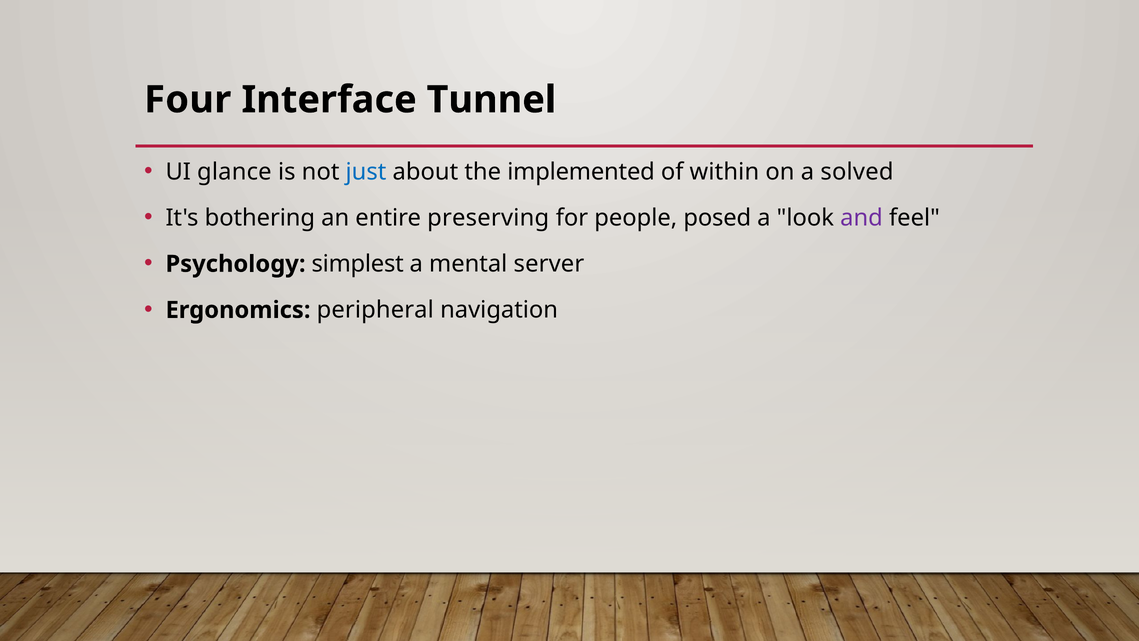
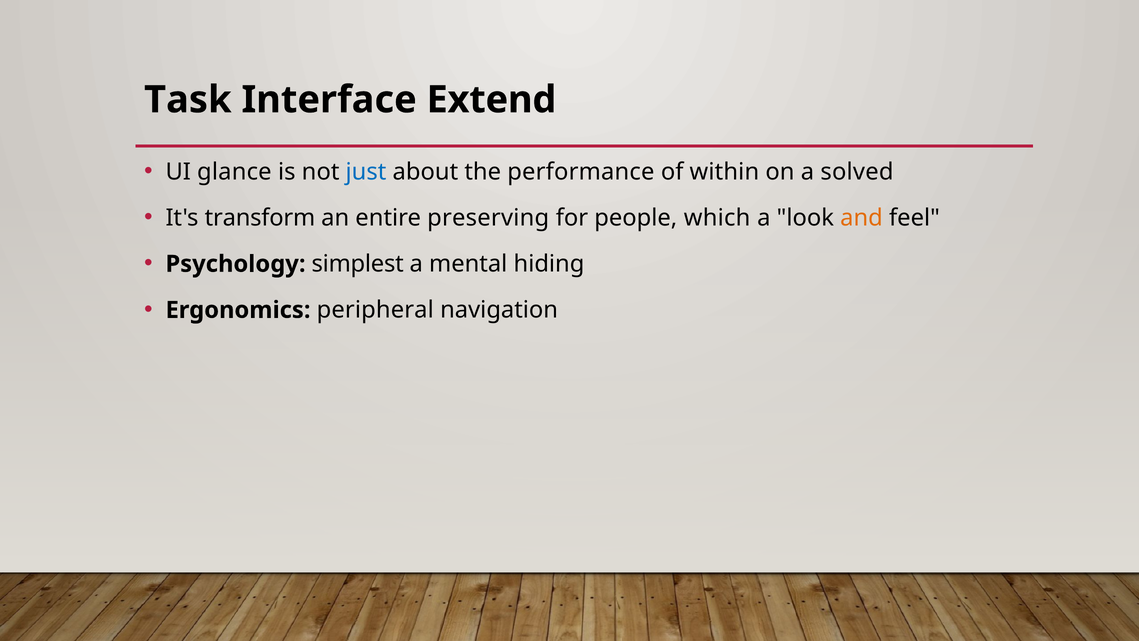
Four: Four -> Task (188, 100)
Tunnel: Tunnel -> Extend (491, 100)
implemented: implemented -> performance (581, 172)
bothering: bothering -> transform (260, 218)
posed: posed -> which (717, 218)
and colour: purple -> orange (862, 218)
server: server -> hiding (549, 264)
